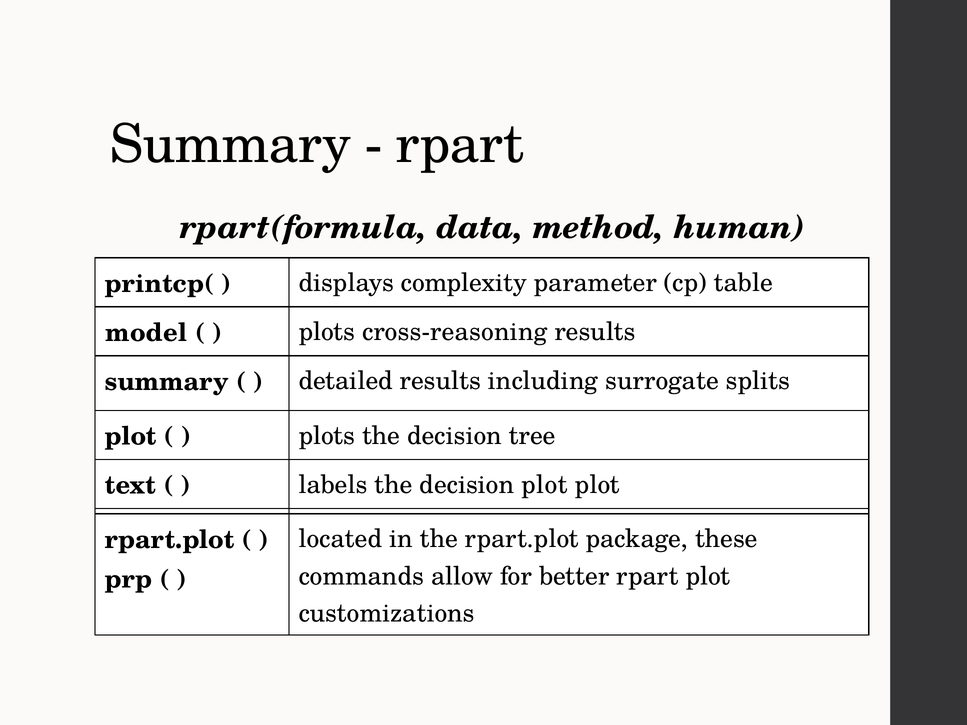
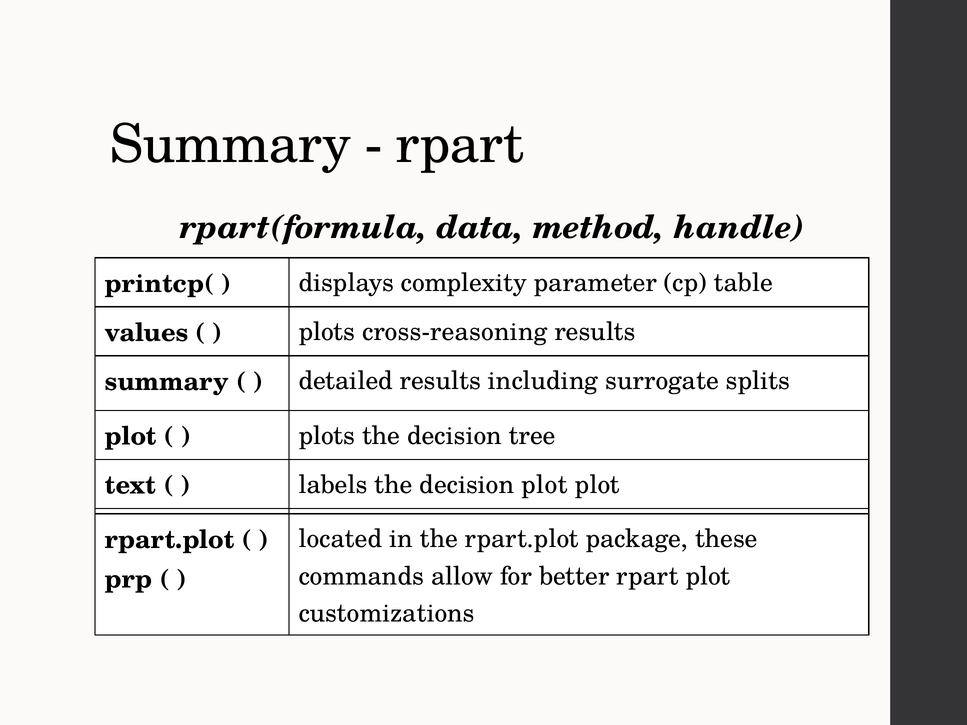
human: human -> handle (740, 228)
model: model -> values (146, 333)
